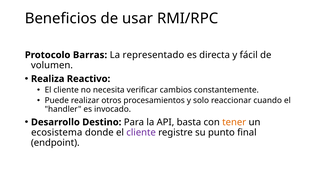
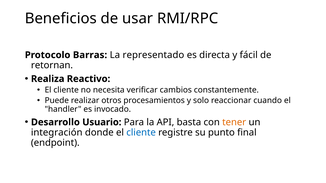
volumen: volumen -> retornan (52, 65)
Destino: Destino -> Usuario (102, 122)
ecosistema: ecosistema -> integración (57, 133)
cliente colour: purple -> blue (141, 133)
